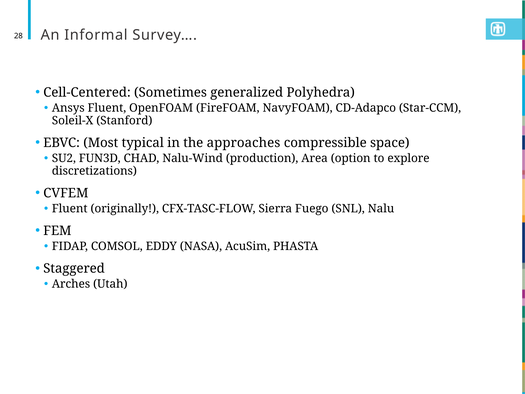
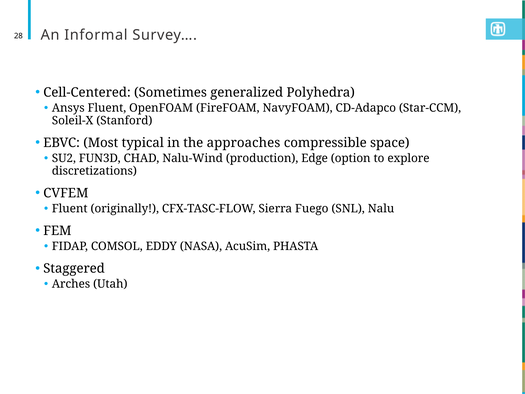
Area: Area -> Edge (315, 158)
